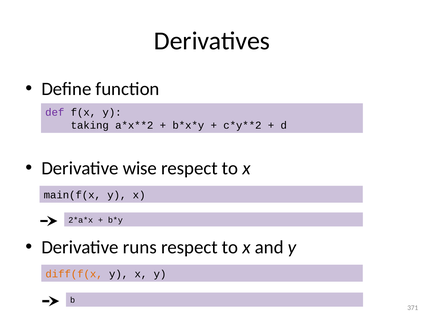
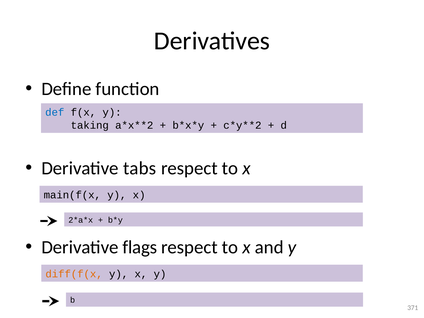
def colour: purple -> blue (55, 112)
wise: wise -> tabs (140, 168)
runs: runs -> flags (140, 247)
